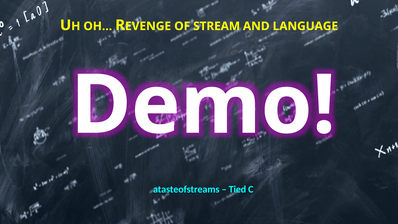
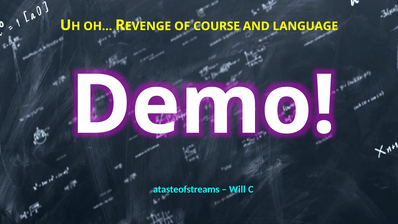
STREAM: STREAM -> COURSE (217, 26)
Tied: Tied -> Will (237, 189)
